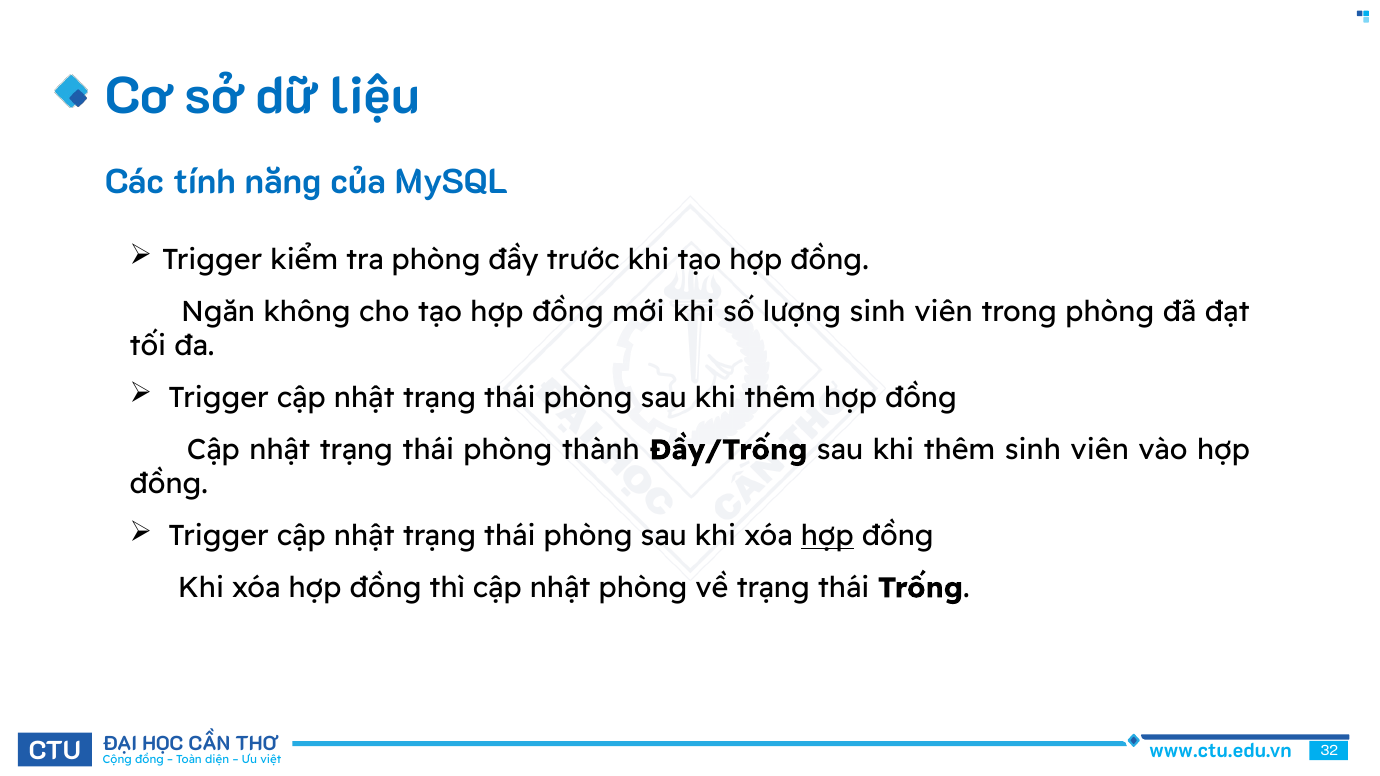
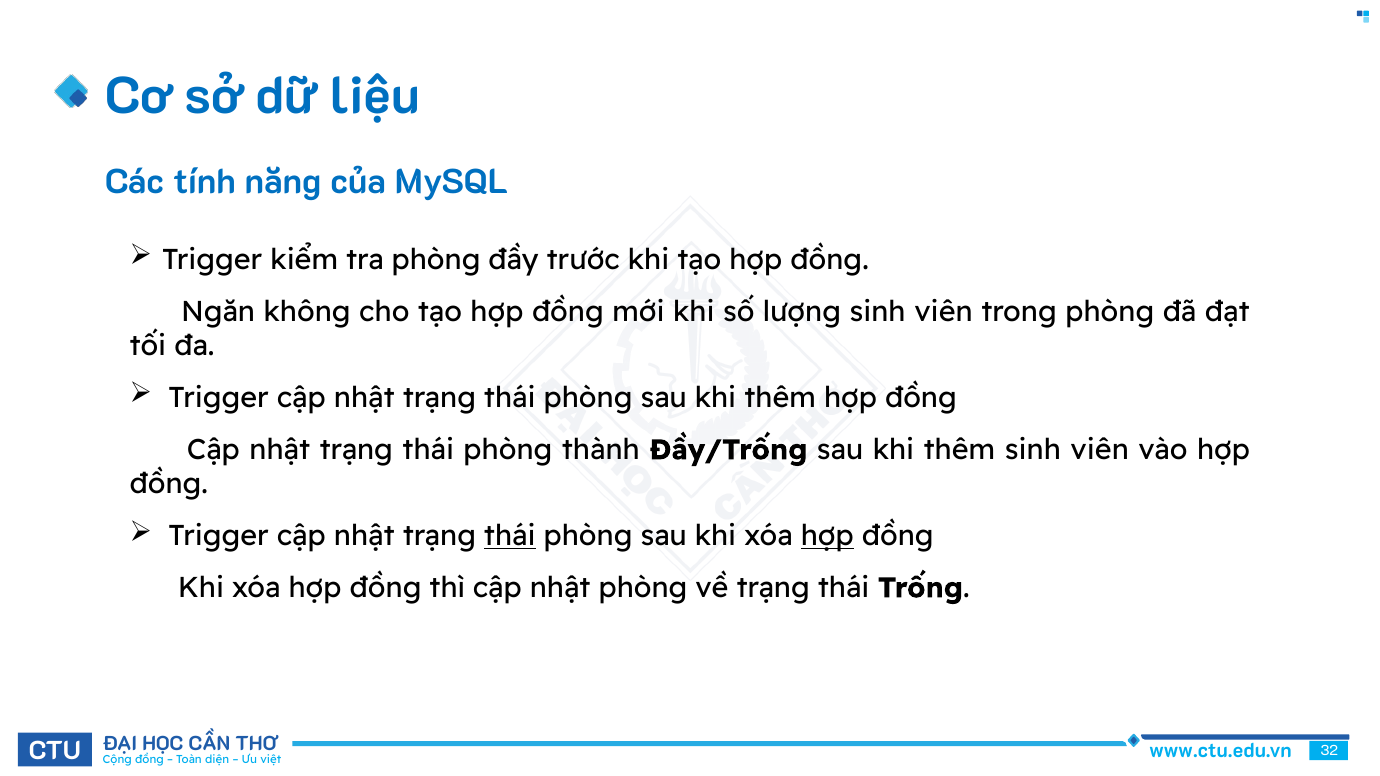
thái underline: none -> present (510, 536)
